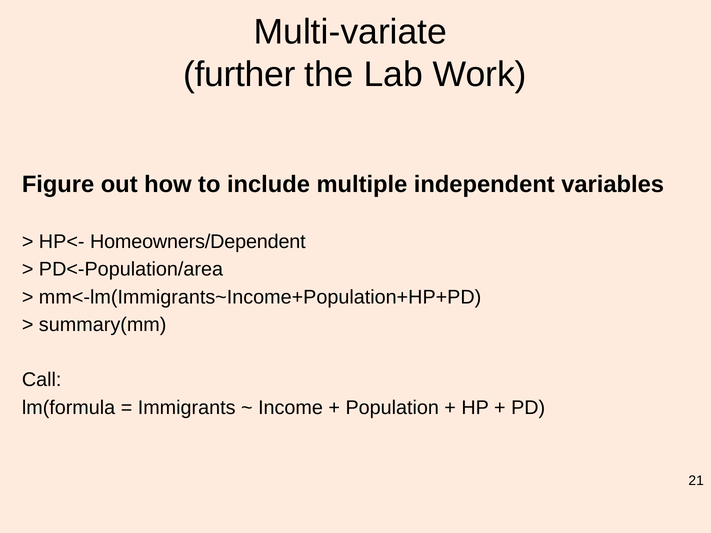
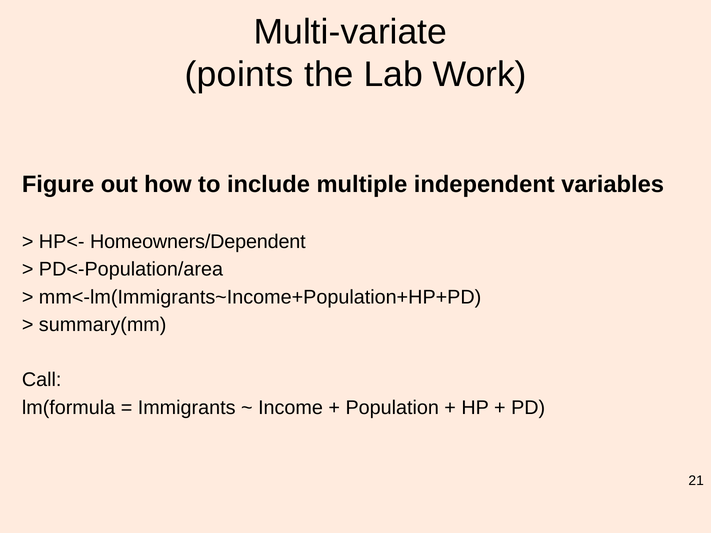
further: further -> points (239, 75)
